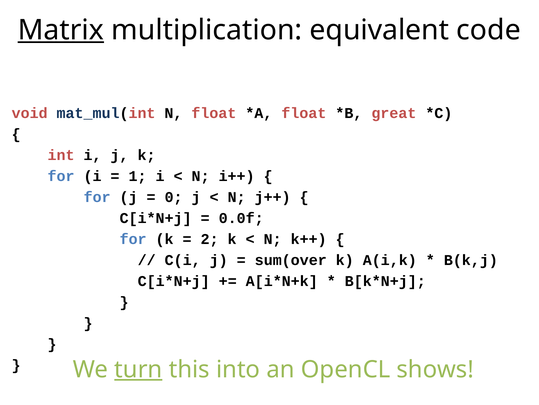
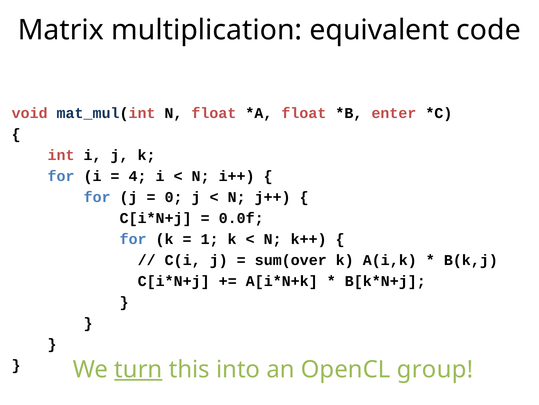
Matrix underline: present -> none (61, 30)
great: great -> enter (394, 113)
1: 1 -> 4 (138, 176)
2: 2 -> 1 (210, 239)
shows: shows -> group (435, 369)
